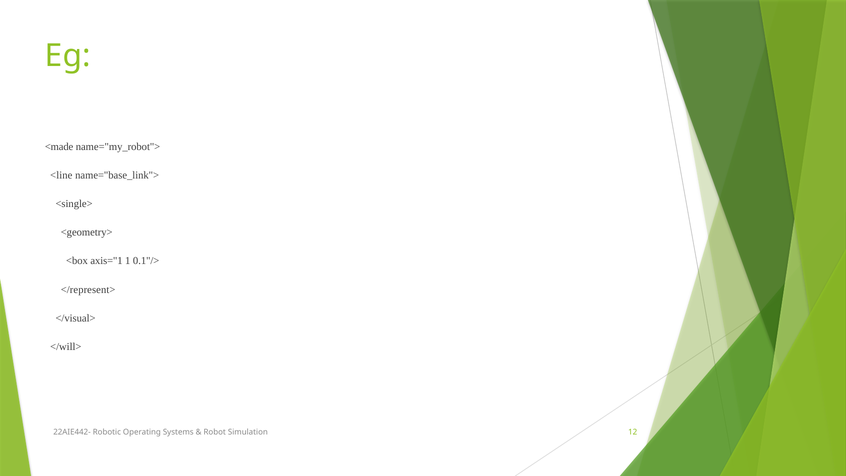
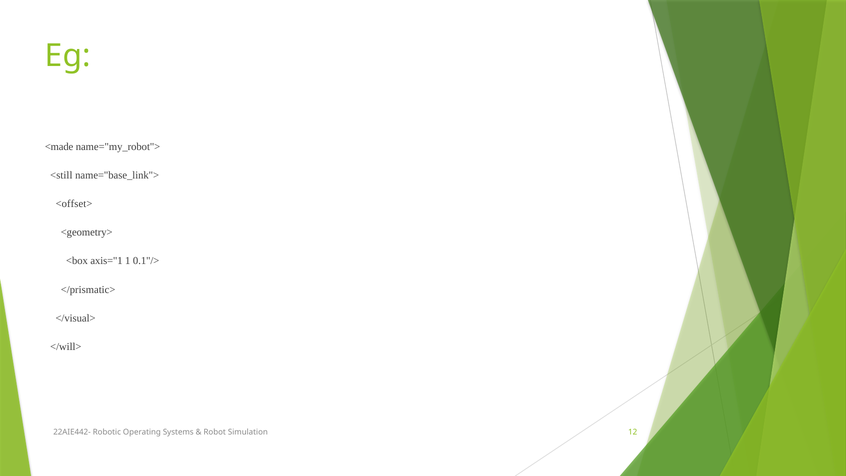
<line: <line -> <still (61, 175)
<single>: <single> -> <offset> (74, 204)
</represent>: </represent> -> </prismatic> (88, 289)
